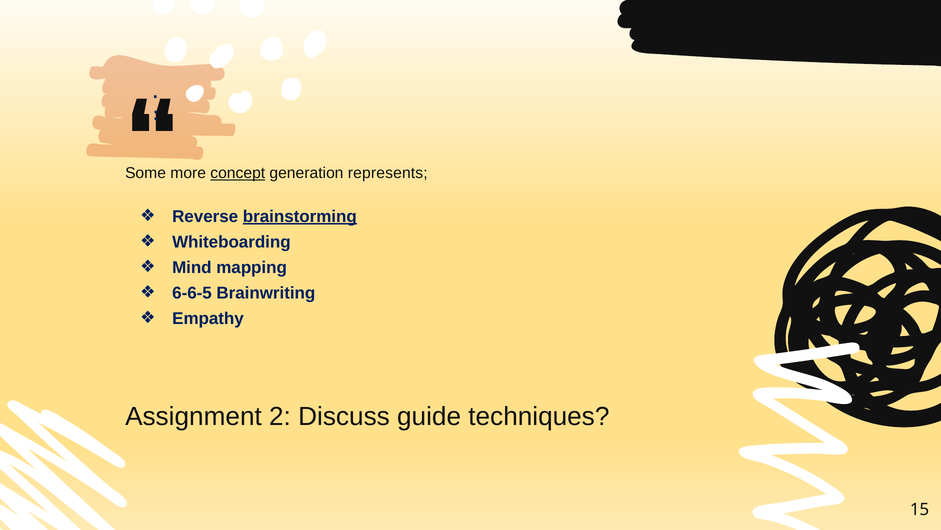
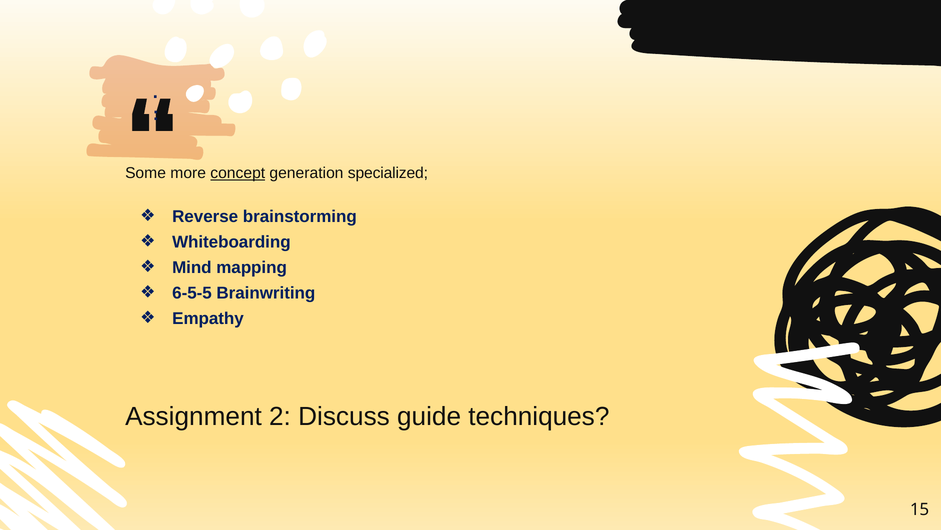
represents: represents -> specialized (388, 173)
brainstorming underline: present -> none (300, 216)
6-6-5: 6-6-5 -> 6-5-5 (192, 293)
